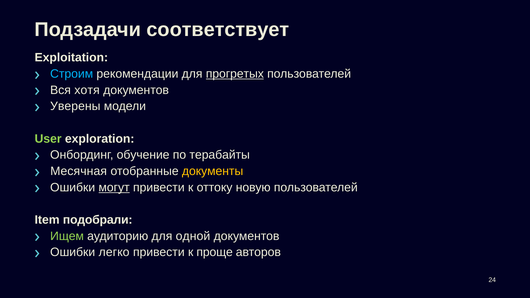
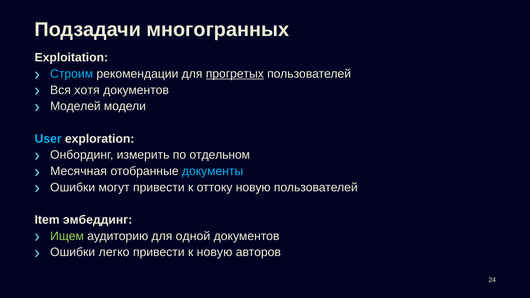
соответствует: соответствует -> многогранных (218, 30)
Уверены: Уверены -> Моделей (75, 106)
User colour: light green -> light blue (48, 139)
обучение: обучение -> измерить (143, 155)
терабайты: терабайты -> отдельном (220, 155)
документы colour: yellow -> light blue (213, 171)
могут underline: present -> none (114, 188)
подобрали: подобрали -> эмбеддинг (98, 220)
к проще: проще -> новую (215, 252)
